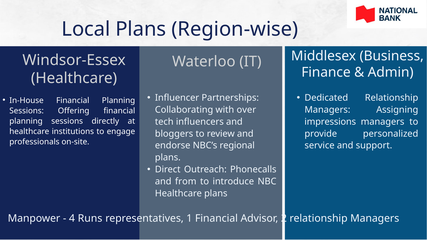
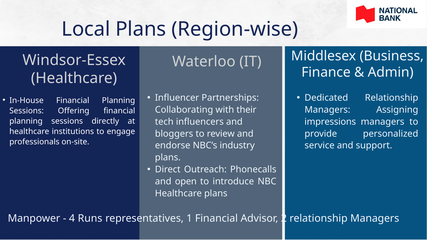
over: over -> their (246, 110)
regional: regional -> industry (237, 146)
from: from -> open (186, 182)
